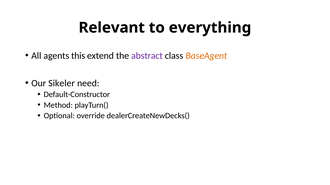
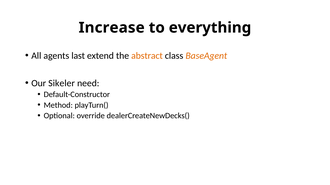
Relevant: Relevant -> Increase (112, 28)
this: this -> last (78, 56)
abstract colour: purple -> orange (147, 56)
